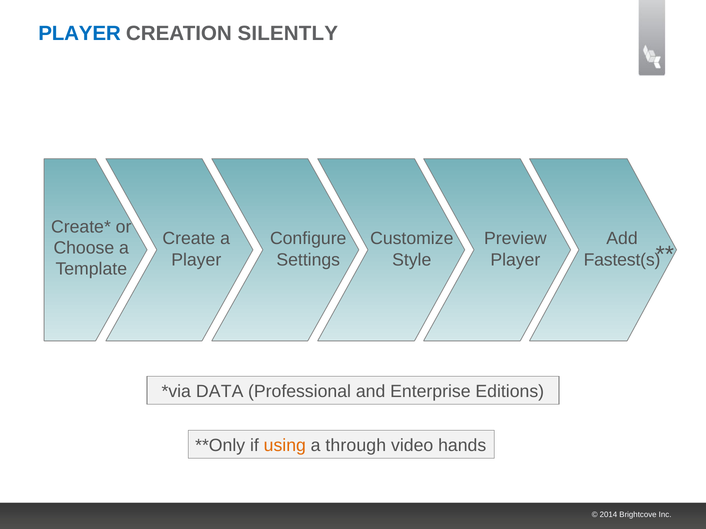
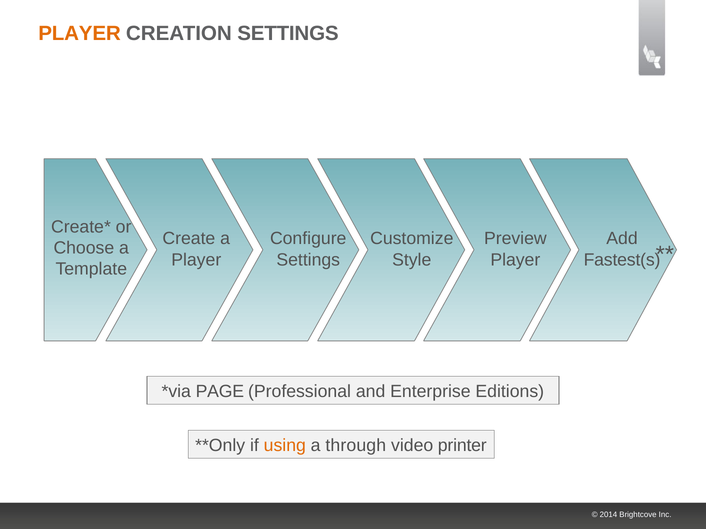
PLAYER colour: blue -> orange (80, 34)
CREATION SILENTLY: SILENTLY -> SETTINGS (288, 34)
DATA: DATA -> PAGE (220, 392)
hands: hands -> printer (462, 446)
